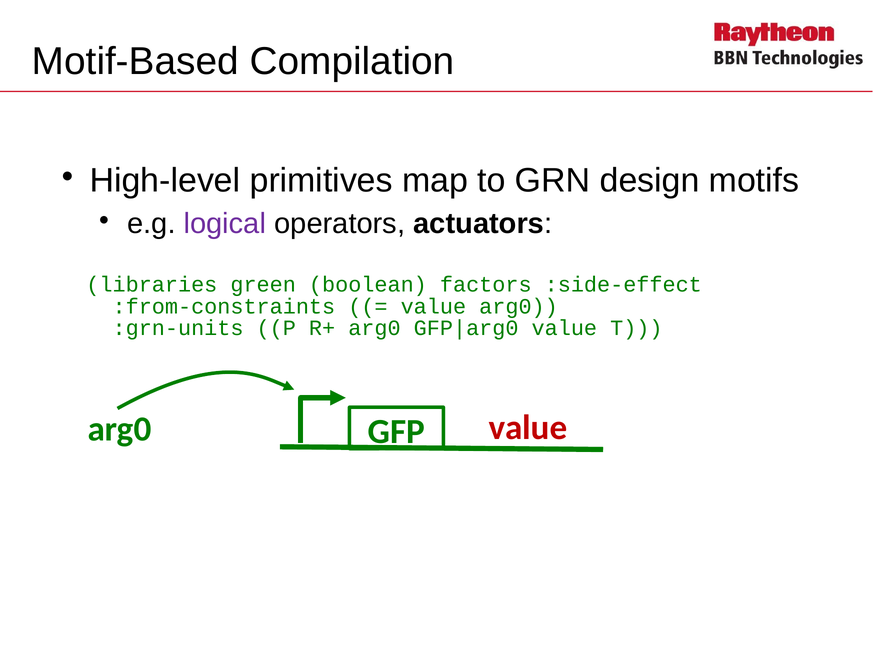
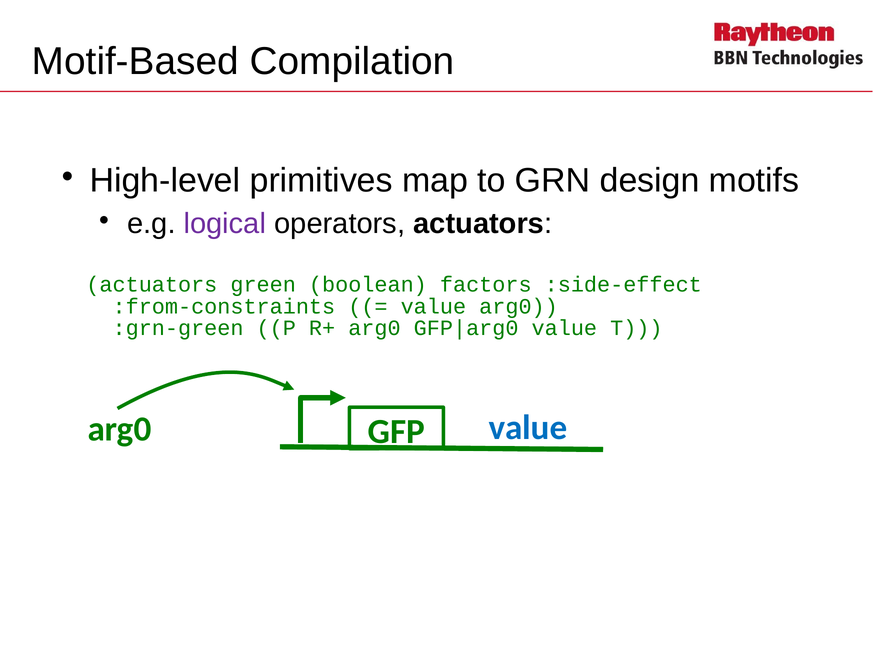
libraries: libraries -> actuators (152, 285)
:grn-units: :grn-units -> :grn-green (178, 328)
value colour: red -> blue (528, 428)
